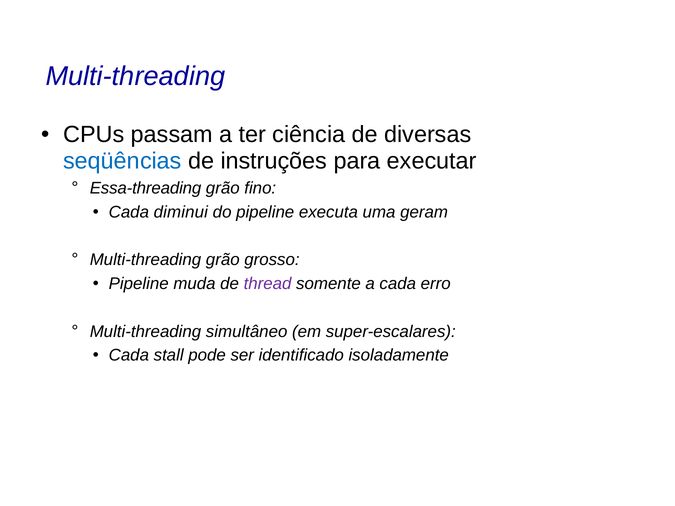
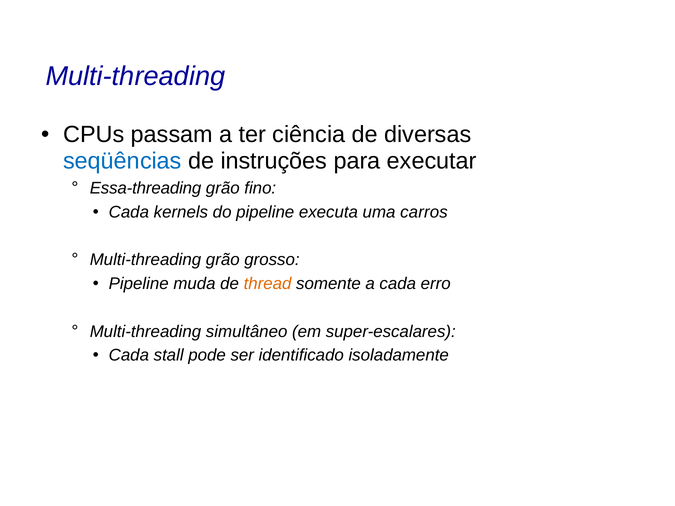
diminui: diminui -> kernels (181, 212)
geram: geram -> carros (424, 212)
thread colour: purple -> orange (268, 284)
